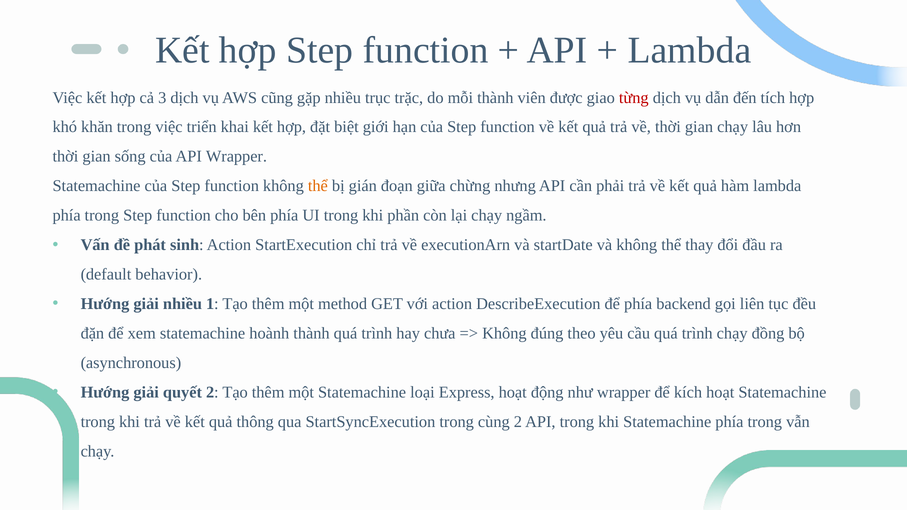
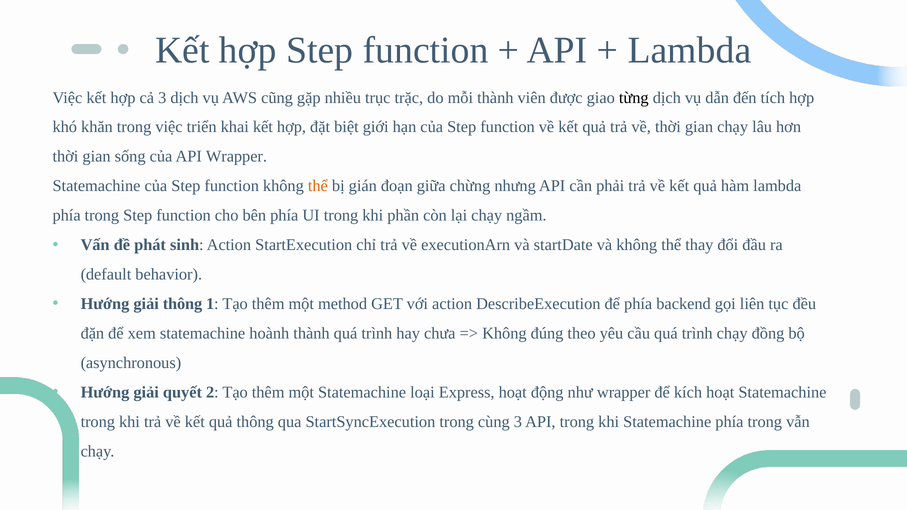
từng colour: red -> black (634, 98)
giải nhiều: nhiều -> thông (183, 304)
cùng 2: 2 -> 3 (518, 422)
